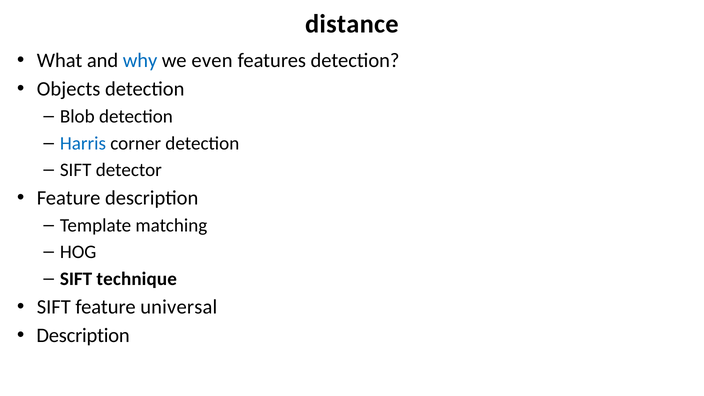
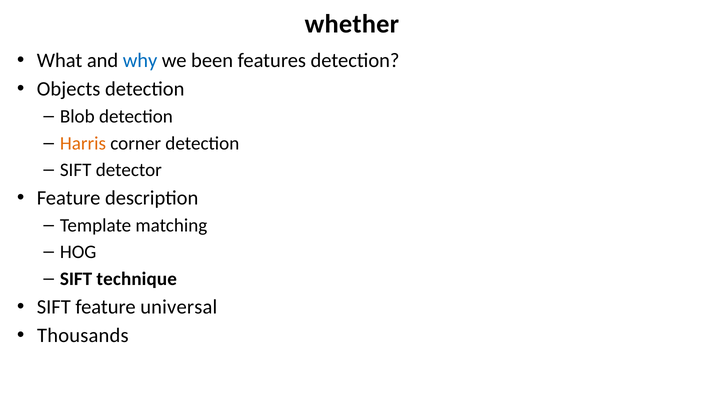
distance: distance -> whether (352, 24)
even: even -> been (212, 60)
Harris colour: blue -> orange (83, 143)
Description: Description -> Thousands (83, 336)
